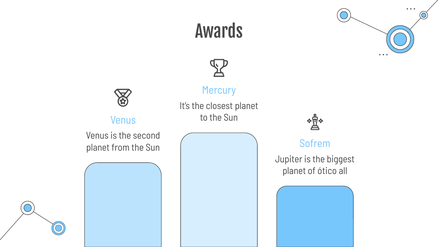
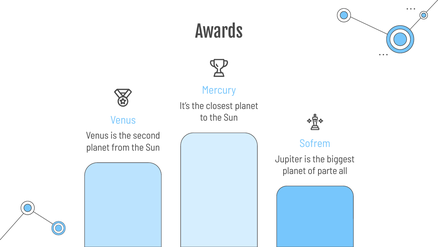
ótico: ótico -> parte (327, 170)
